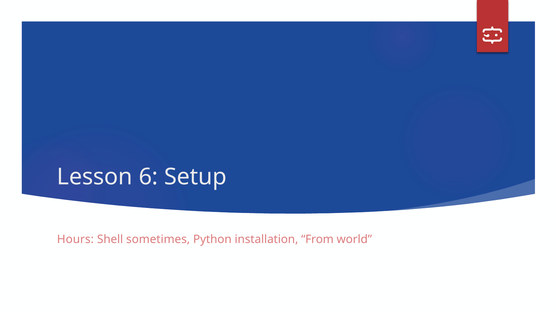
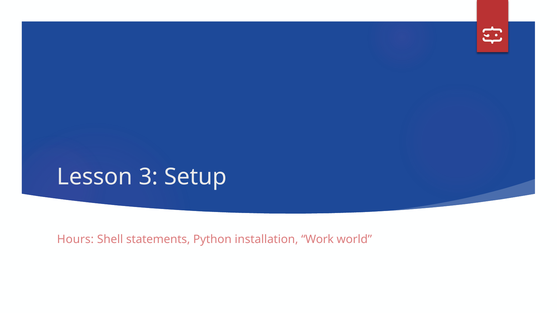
6: 6 -> 3 (148, 177)
sometimes: sometimes -> statements (158, 239)
From: From -> Work (317, 239)
